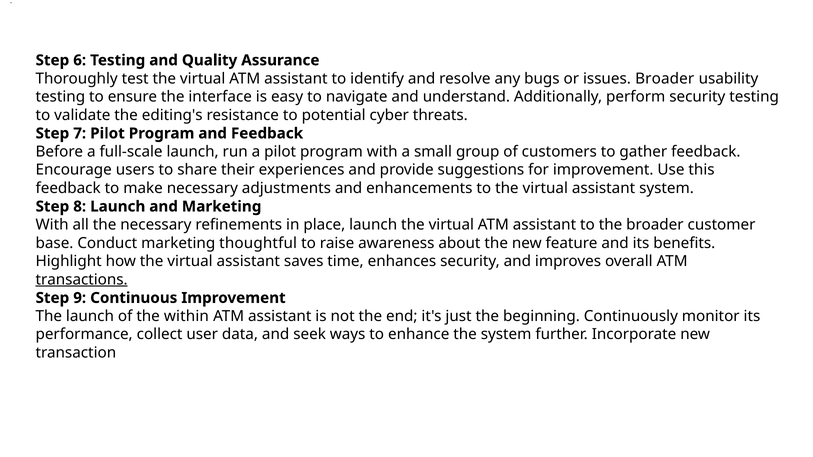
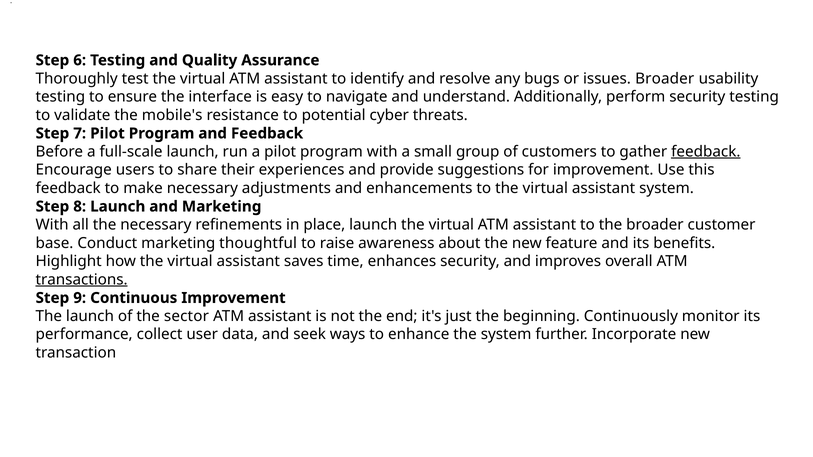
editing's: editing's -> mobile's (172, 115)
feedback underline: none -> present (706, 152)
within: within -> sector (186, 316)
